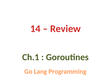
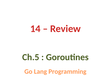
Ch.1: Ch.1 -> Ch.5 (31, 57)
